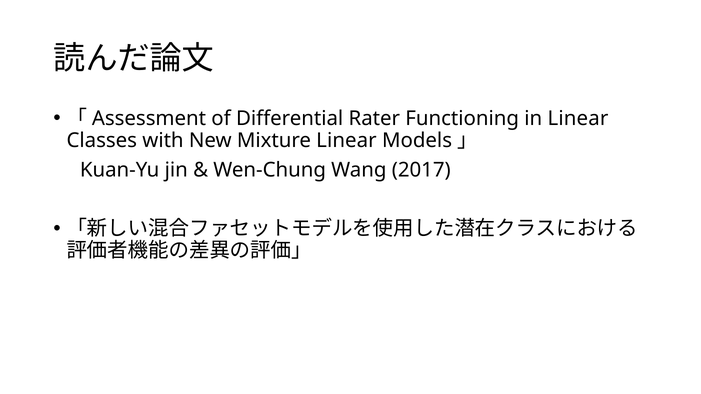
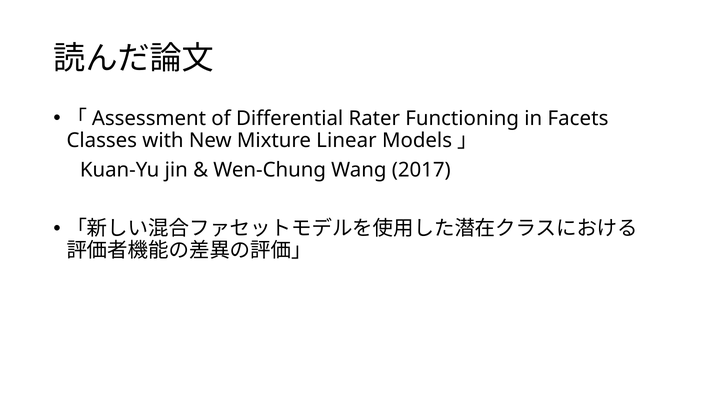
in Linear: Linear -> Facets (578, 119)
